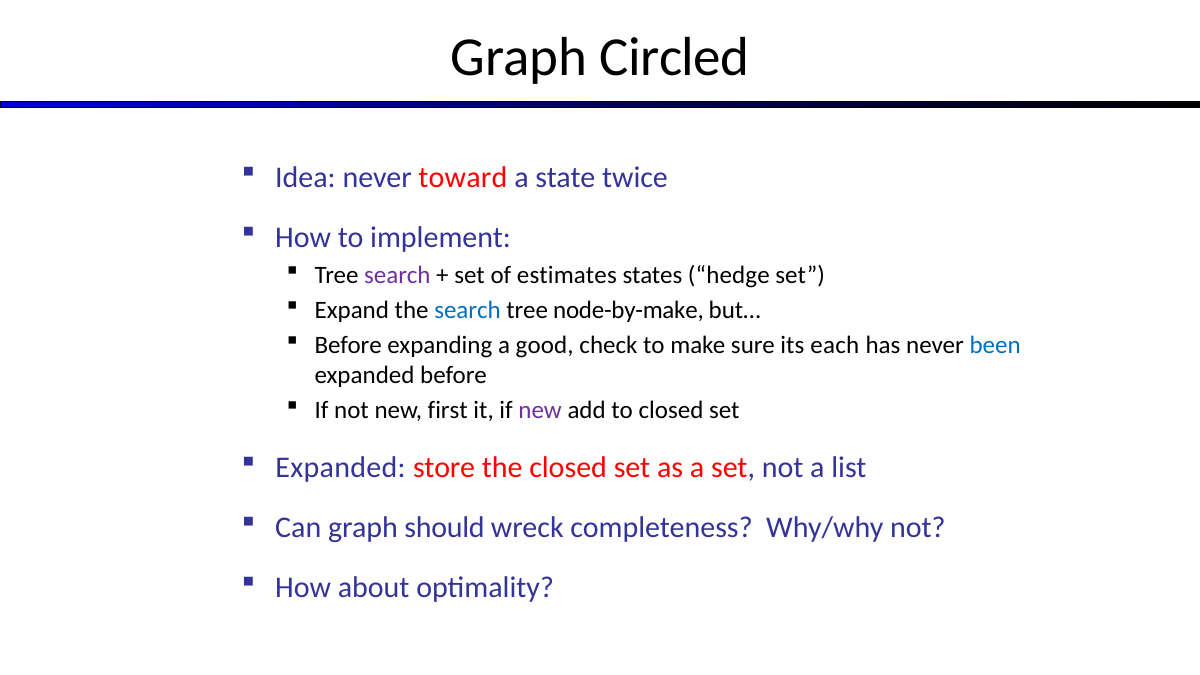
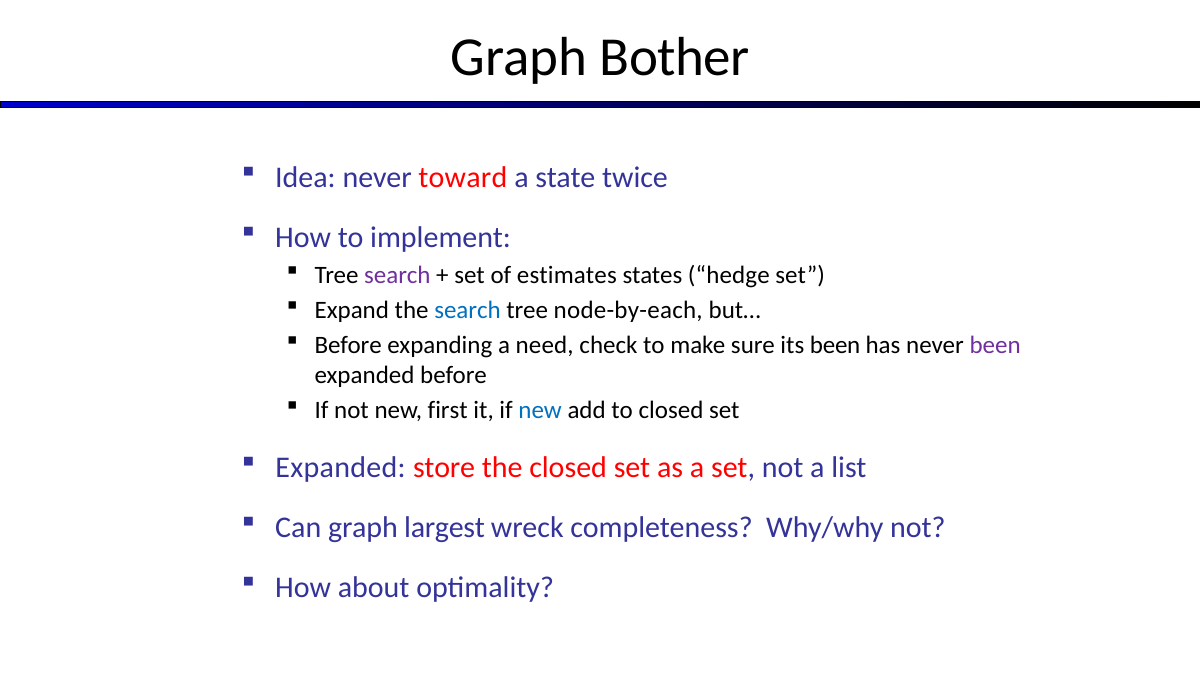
Circled: Circled -> Bother (675, 58)
node-by-make: node-by-make -> node-by-each (628, 310)
good: good -> need (545, 345)
its each: each -> been (835, 345)
been colour: blue -> purple (995, 345)
new colour: purple -> blue (540, 410)
should: should -> largest (445, 528)
